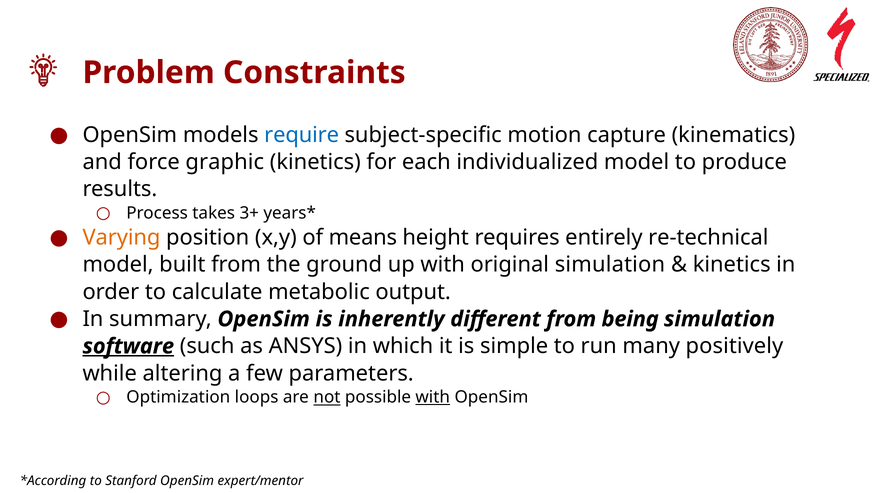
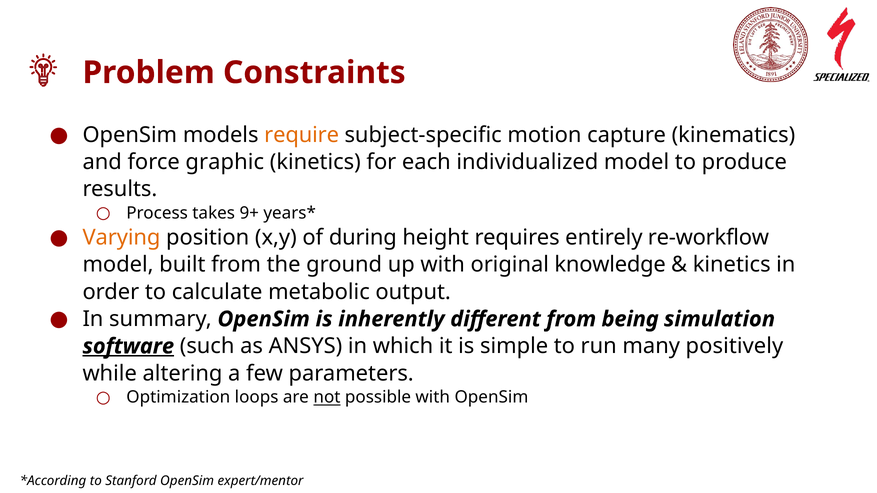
require colour: blue -> orange (302, 135)
3+: 3+ -> 9+ (249, 213)
means: means -> during (363, 238)
re-technical: re-technical -> re-workflow (708, 238)
original simulation: simulation -> knowledge (610, 265)
with underline: present -> none (433, 397)
